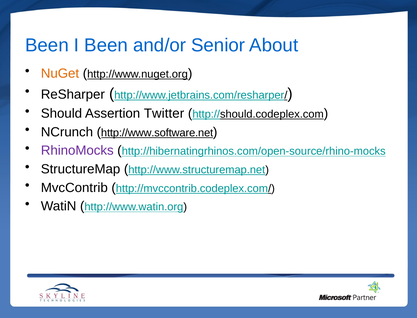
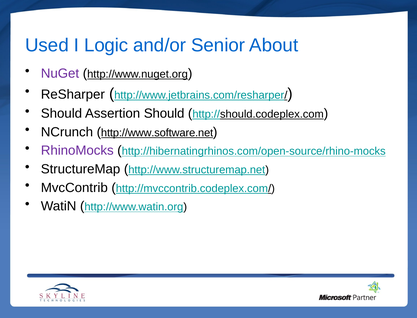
Been: Been -> Used (47, 45)
I Been: Been -> Logic (106, 45)
NuGet colour: orange -> purple (60, 73)
Assertion Twitter: Twitter -> Should (164, 113)
